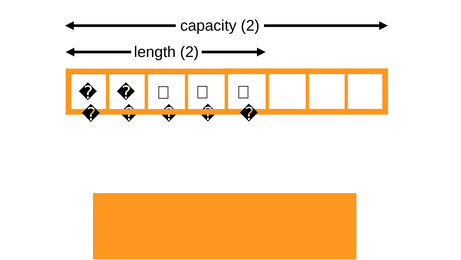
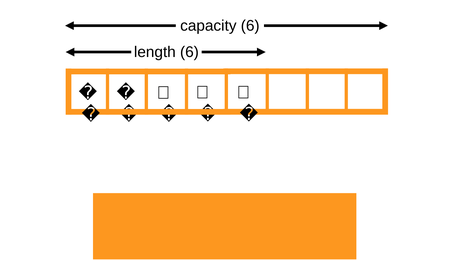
capacity 2: 2 -> 6 (250, 26)
length 2: 2 -> 6 (189, 52)
